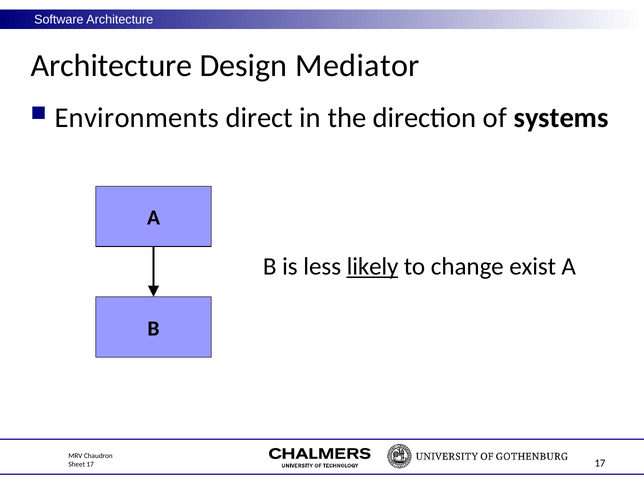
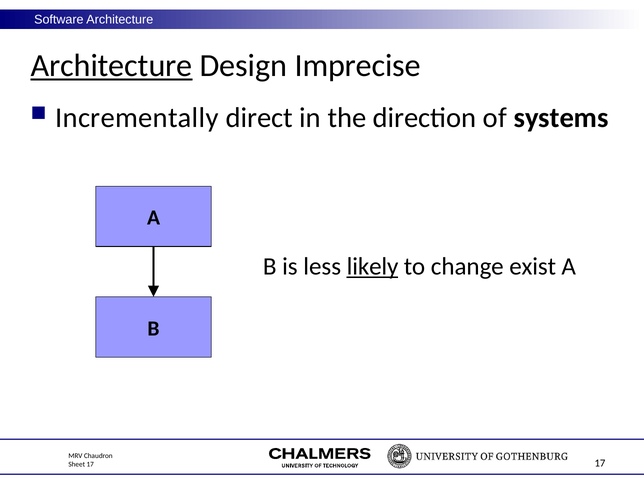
Architecture underline: none -> present (112, 66)
Mediator: Mediator -> Imprecise (358, 66)
Environments: Environments -> Incrementally (137, 118)
